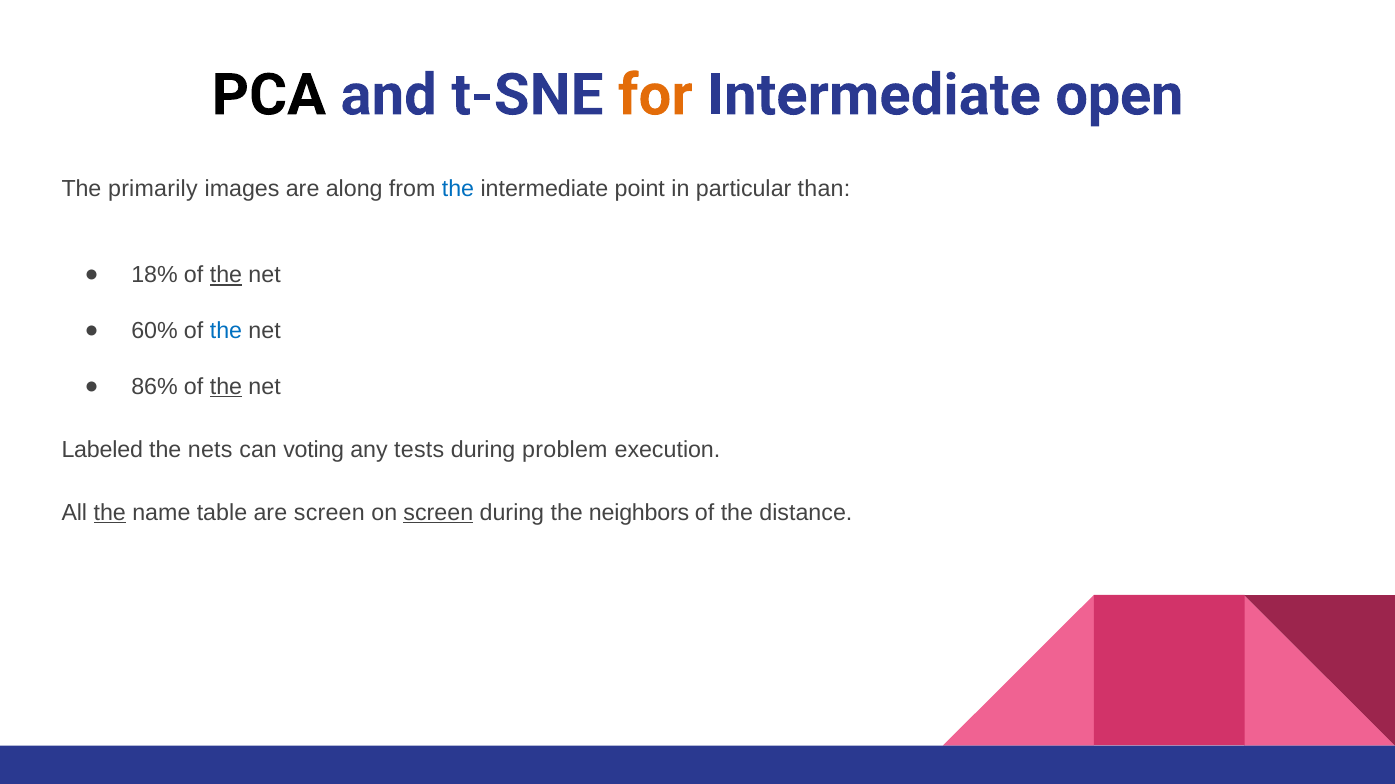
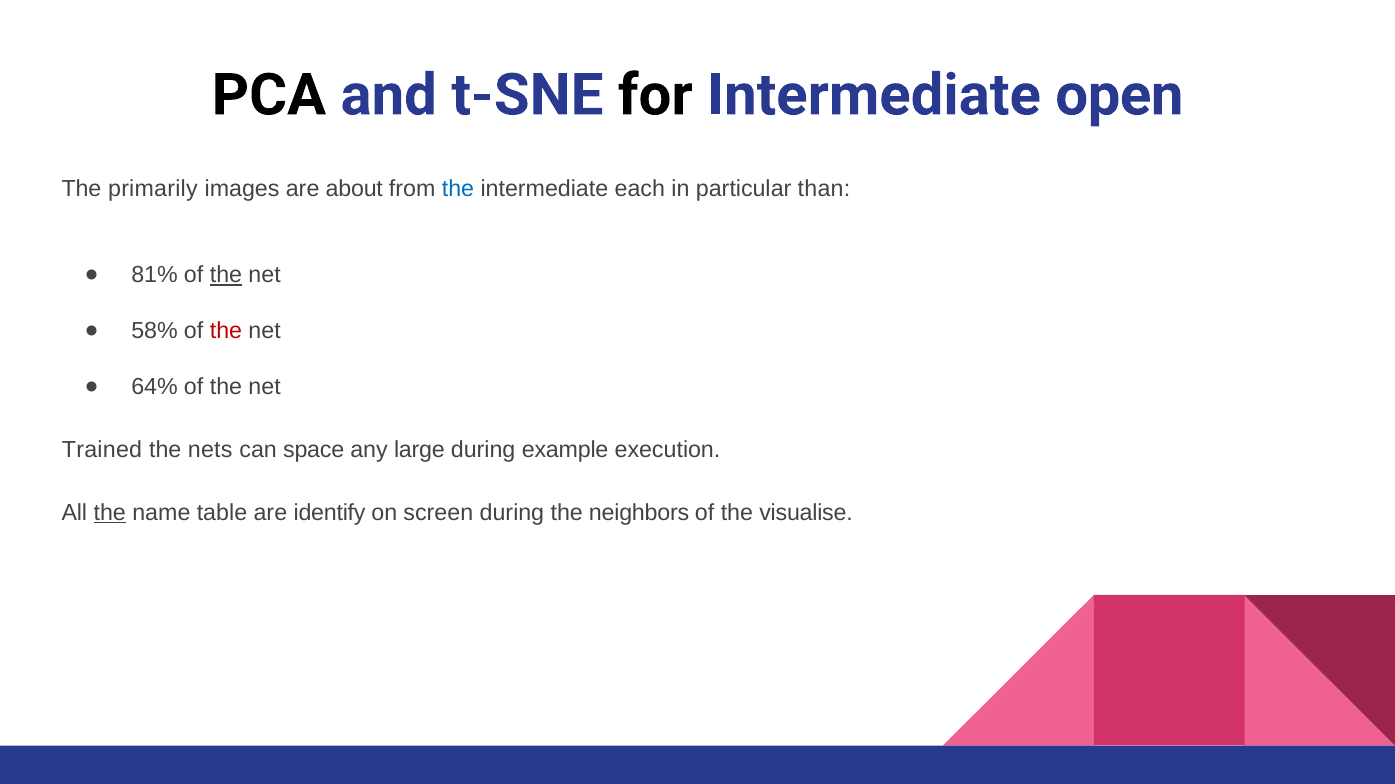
for colour: orange -> black (655, 95)
along: along -> about (354, 189)
point: point -> each (640, 189)
18%: 18% -> 81% (154, 275)
60%: 60% -> 58% (154, 331)
the colour: blue -> red (226, 331)
86%: 86% -> 64% (154, 387)
the underline: present -> none (226, 387)
Labeled: Labeled -> Trained (102, 450)
voting: voting -> space (314, 450)
tests: tests -> large (419, 450)
problem: problem -> example (565, 450)
are screen: screen -> identify (330, 513)
screen underline: present -> none (438, 513)
distance: distance -> visualise (806, 513)
